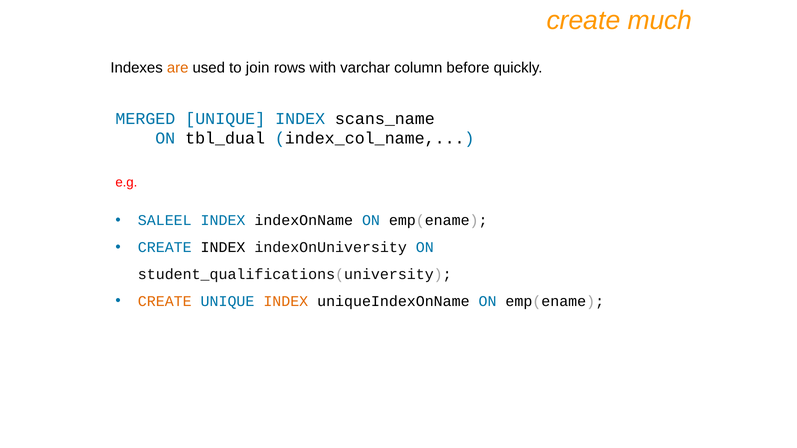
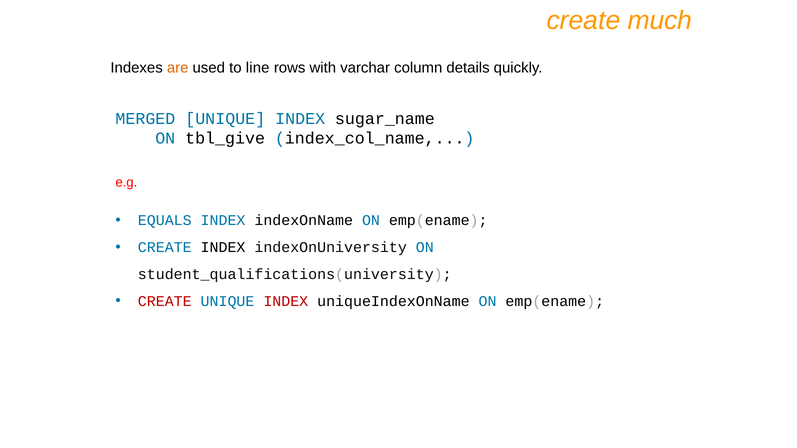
join: join -> line (258, 68)
before: before -> details (468, 68)
scans_name: scans_name -> sugar_name (385, 119)
tbl_dual: tbl_dual -> tbl_give (225, 139)
SALEEL: SALEEL -> EQUALS (165, 221)
CREATE colour: orange -> red (165, 301)
INDEX colour: orange -> red (286, 301)
